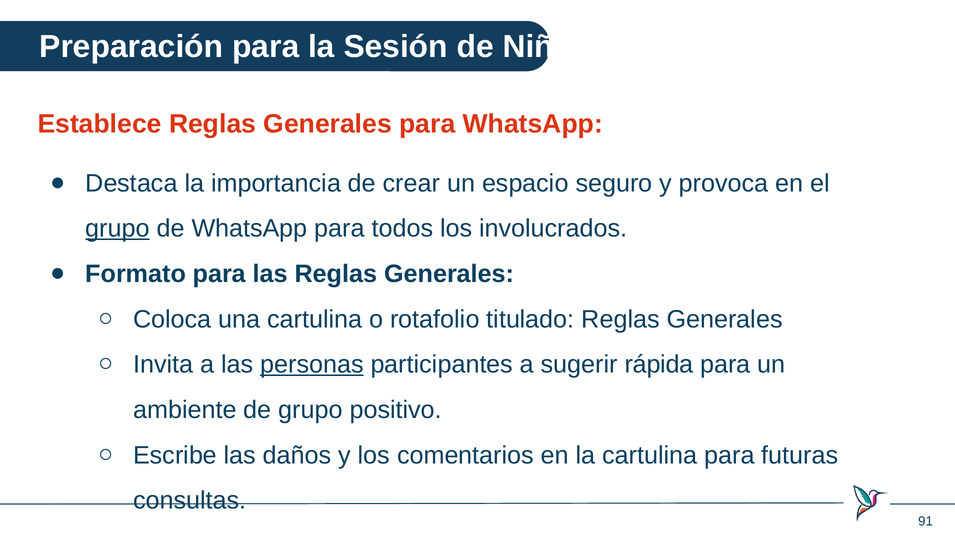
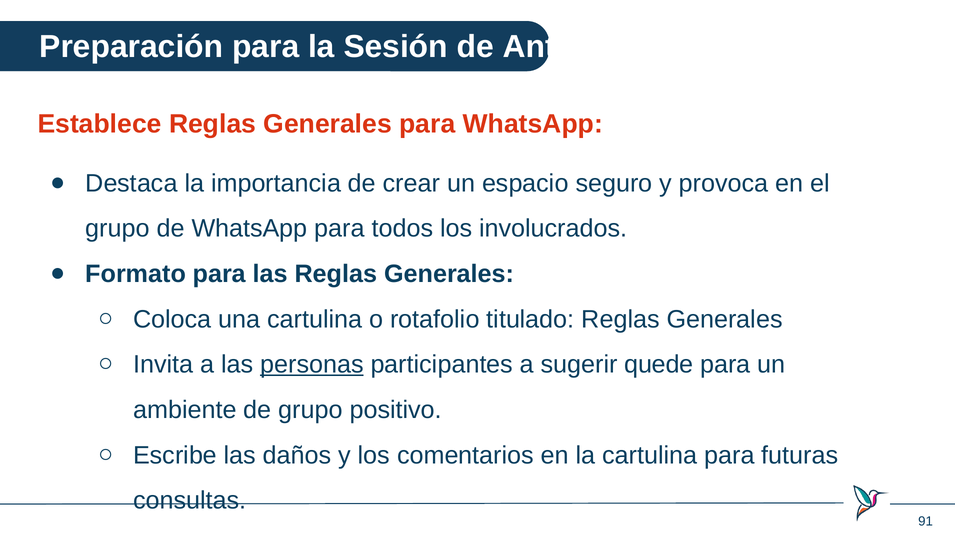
Niño: Niño -> Ante (538, 47)
grupo underline: present -> none (118, 229)
rápida: rápida -> quede (659, 365)
